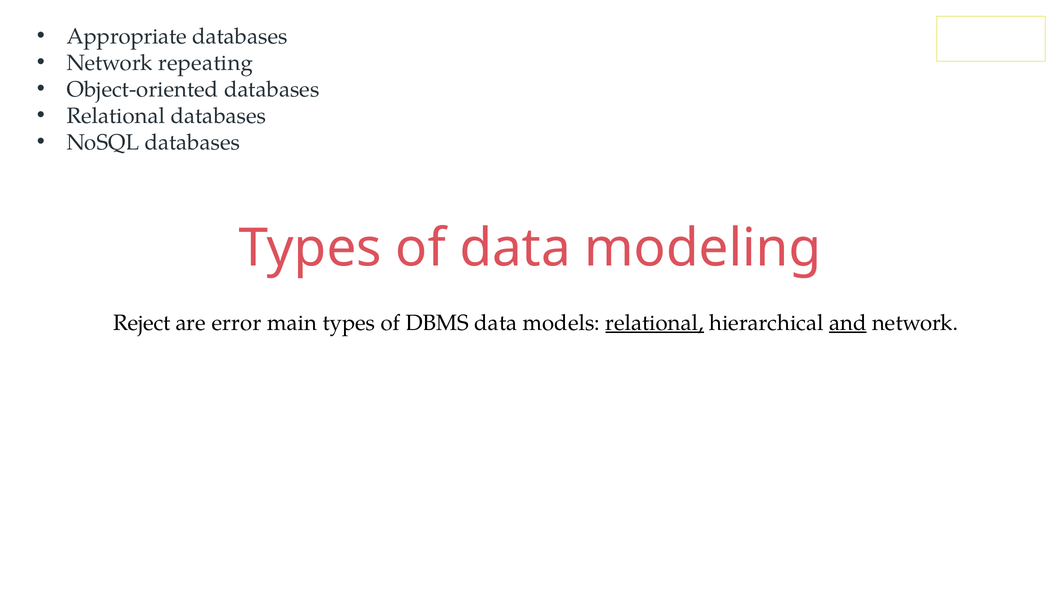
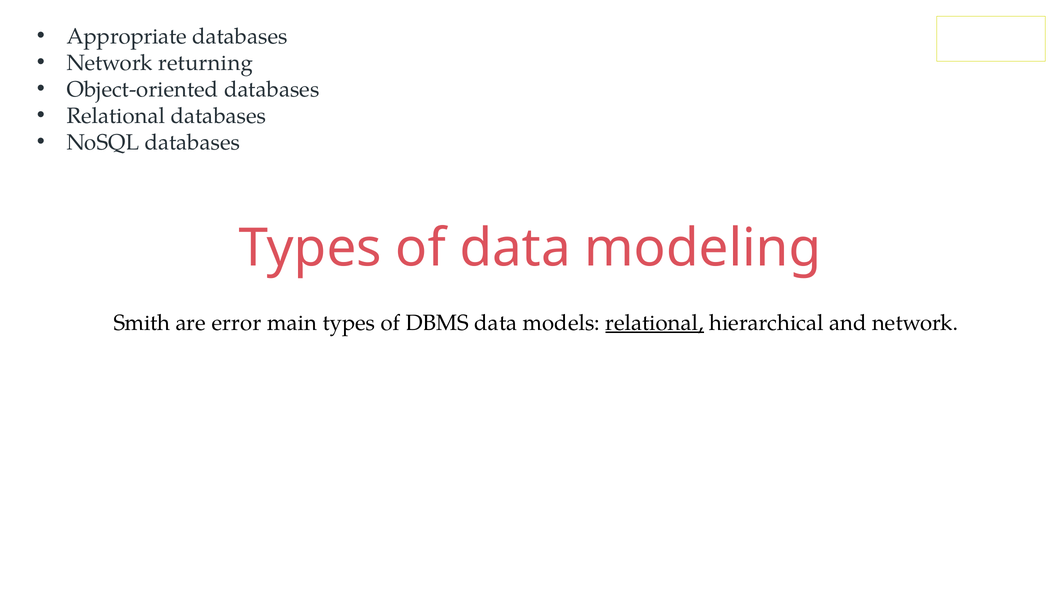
repeating: repeating -> returning (206, 63)
Reject: Reject -> Smith (142, 323)
and underline: present -> none (848, 323)
